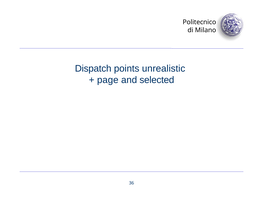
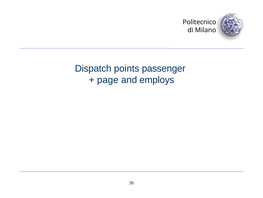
unrealistic: unrealistic -> passenger (164, 68)
selected: selected -> employs (157, 80)
